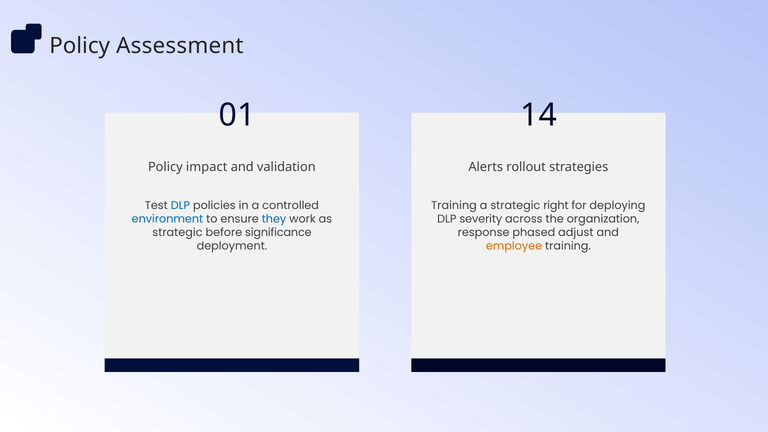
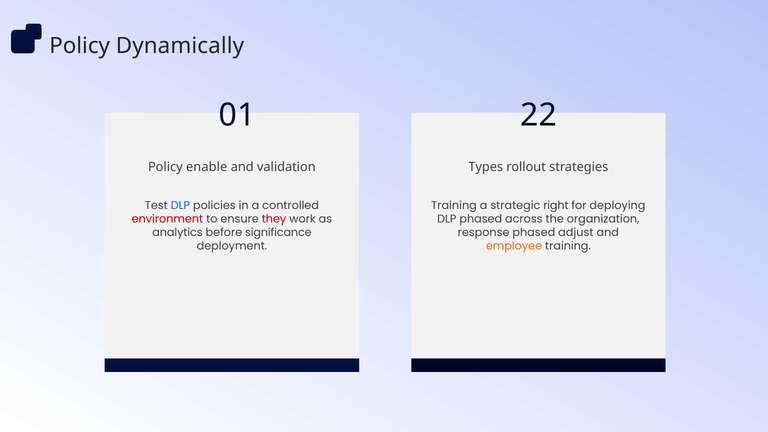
Assessment: Assessment -> Dynamically (180, 46)
14: 14 -> 22 (539, 115)
impact: impact -> enable (207, 167)
Alerts: Alerts -> Types (486, 167)
environment colour: blue -> red (167, 219)
they colour: blue -> red (274, 219)
DLP severity: severity -> phased (481, 219)
strategic: strategic -> analytics (178, 232)
